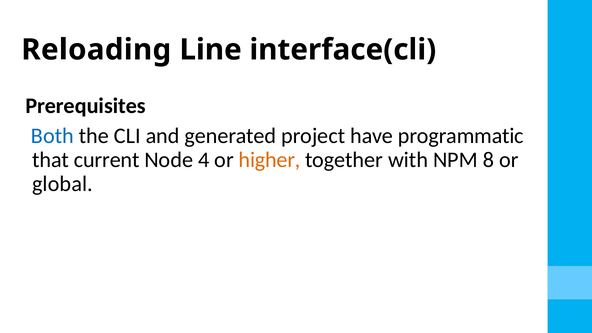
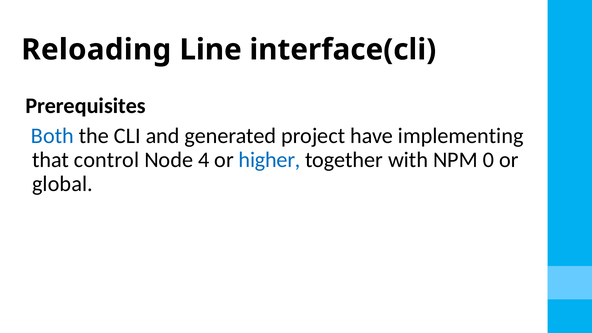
programmatic: programmatic -> implementing (461, 136)
current: current -> control (107, 160)
higher colour: orange -> blue (270, 160)
8: 8 -> 0 (488, 160)
